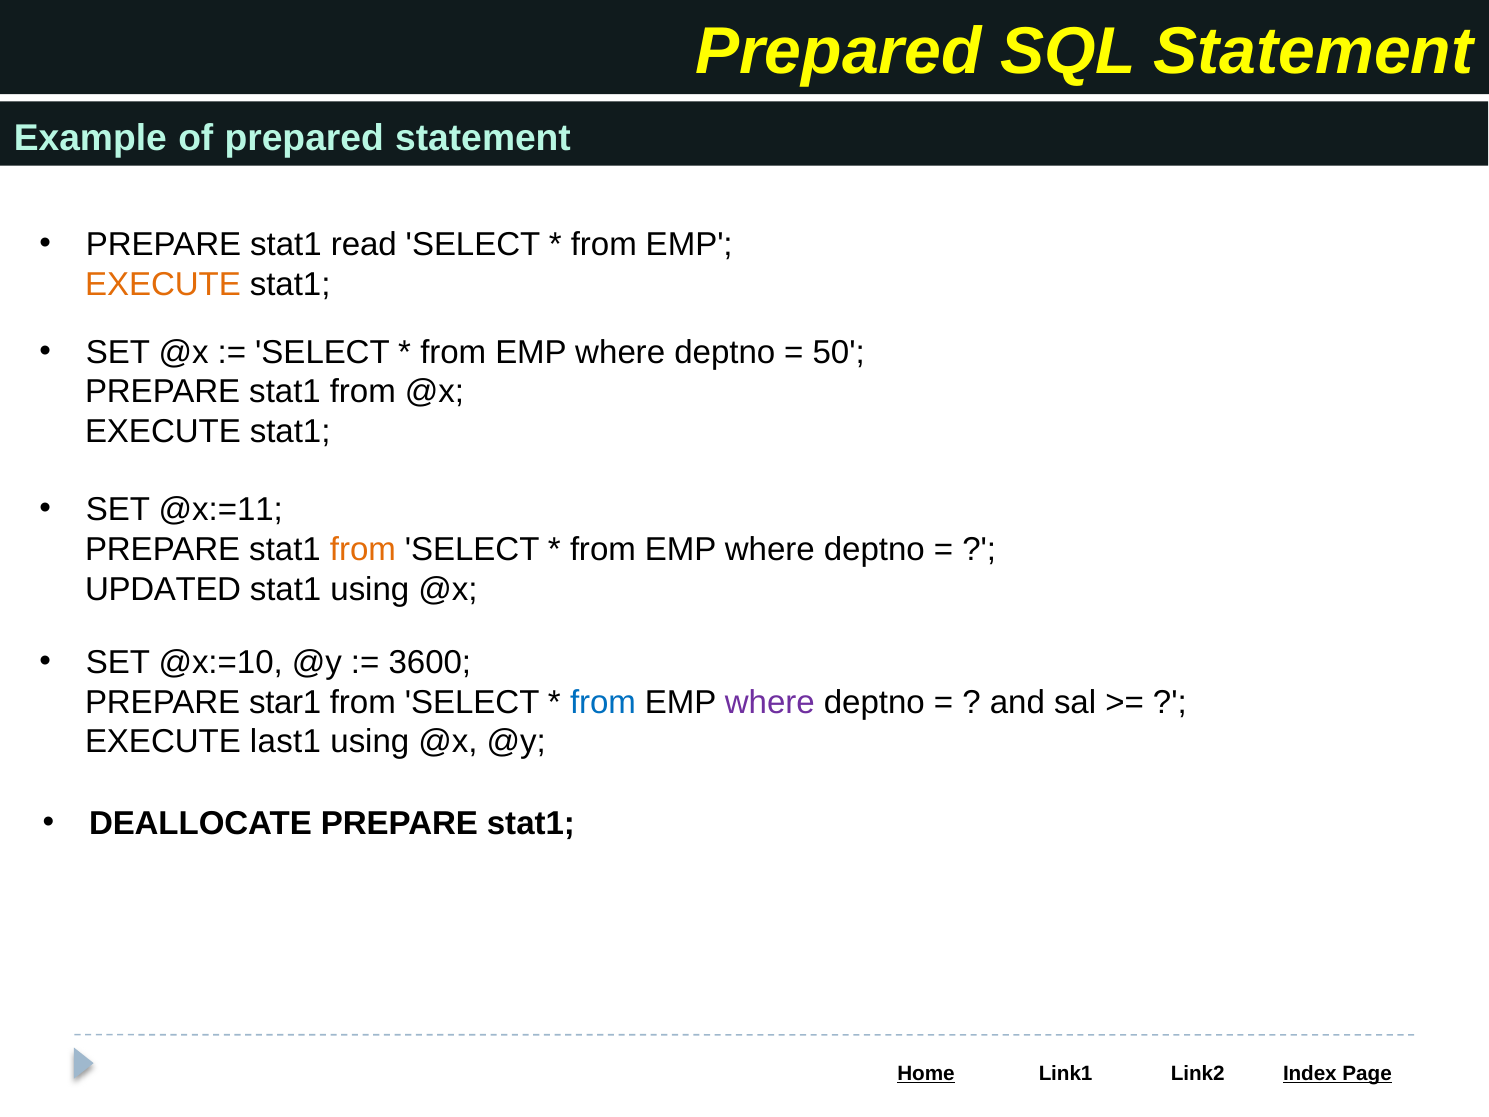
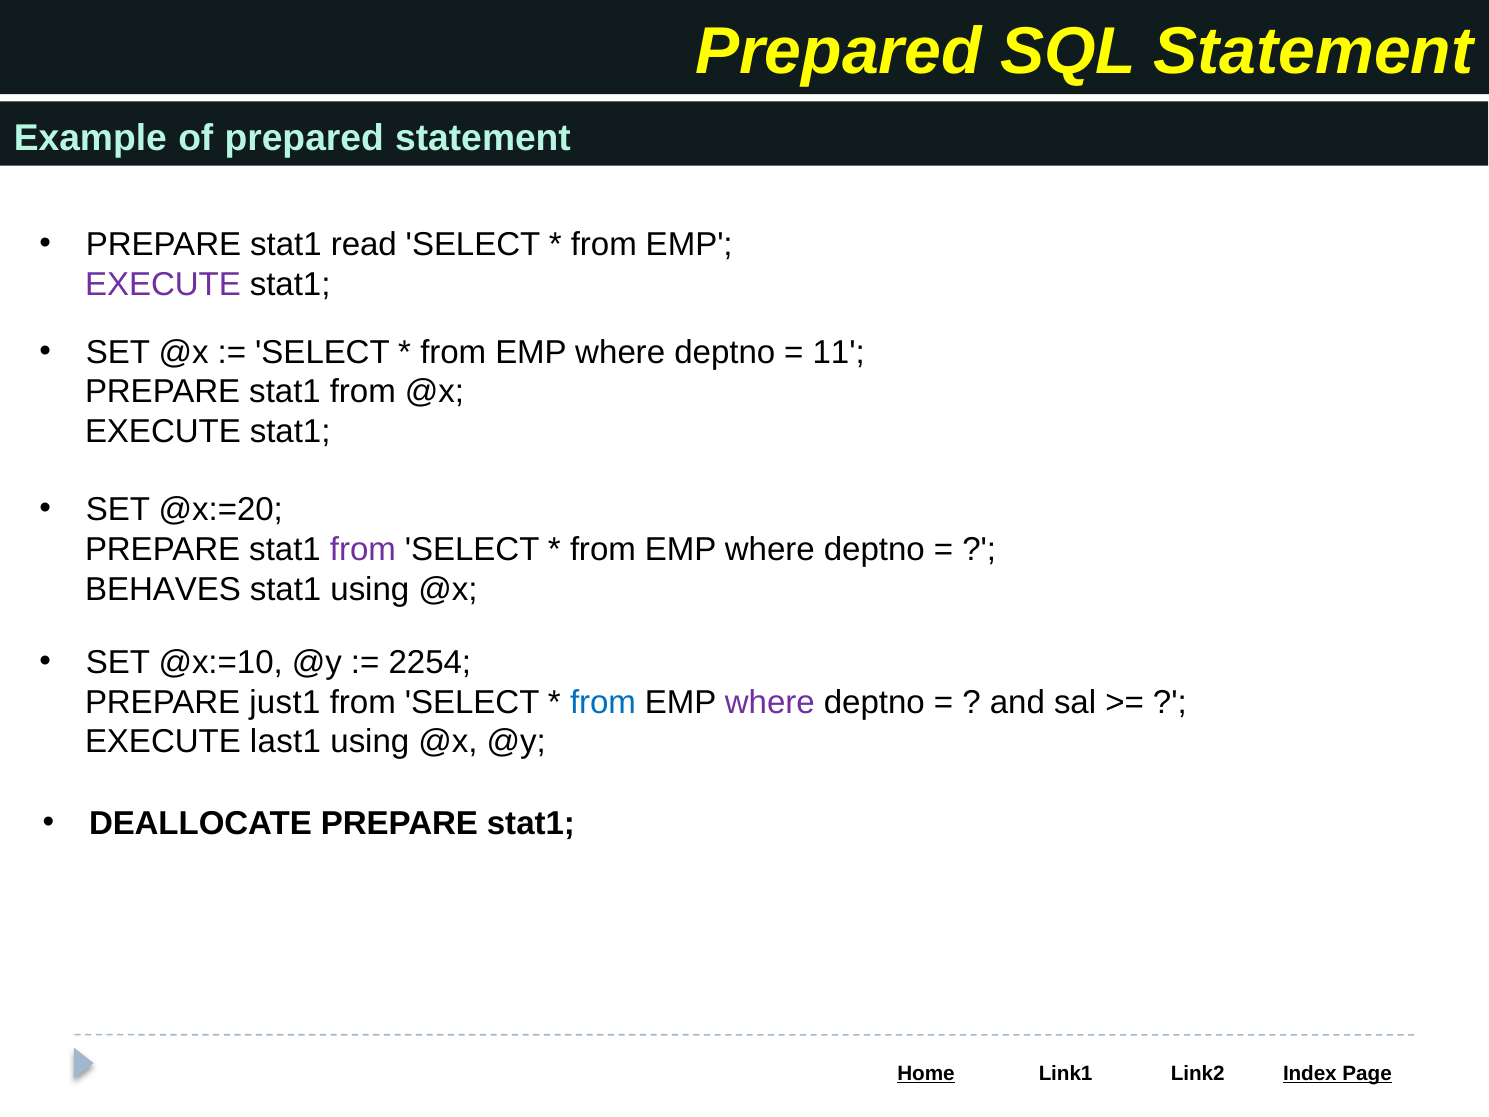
EXECUTE colour: orange -> purple (163, 284)
50: 50 -> 11 (839, 352)
@x:=11: @x:=11 -> @x:=20 (221, 510)
from colour: orange -> purple (363, 549)
UPDATED: UPDATED -> BEHAVES (163, 589)
3600: 3600 -> 2254 (430, 662)
star1: star1 -> just1 (285, 702)
